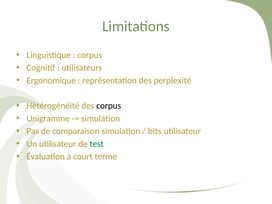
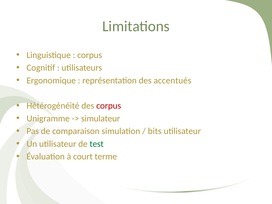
perplexité: perplexité -> accentués (172, 80)
corpus colour: black -> red (109, 106)
simulation: simulation -> simulateur (101, 118)
